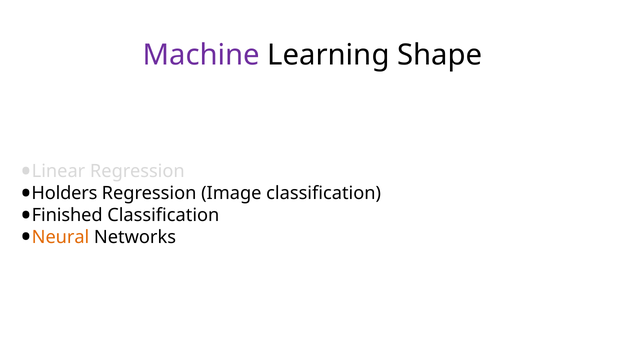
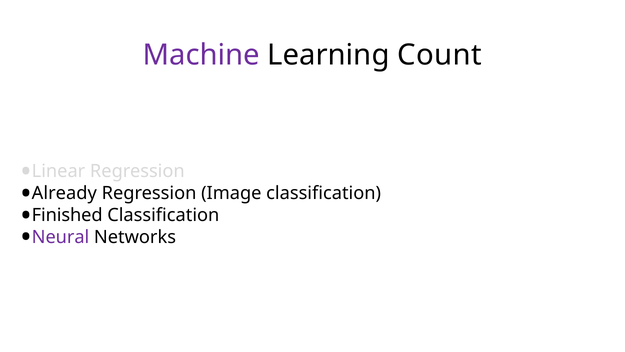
Shape: Shape -> Count (440, 55)
Holders: Holders -> Already (64, 193)
Neural colour: orange -> purple (60, 237)
